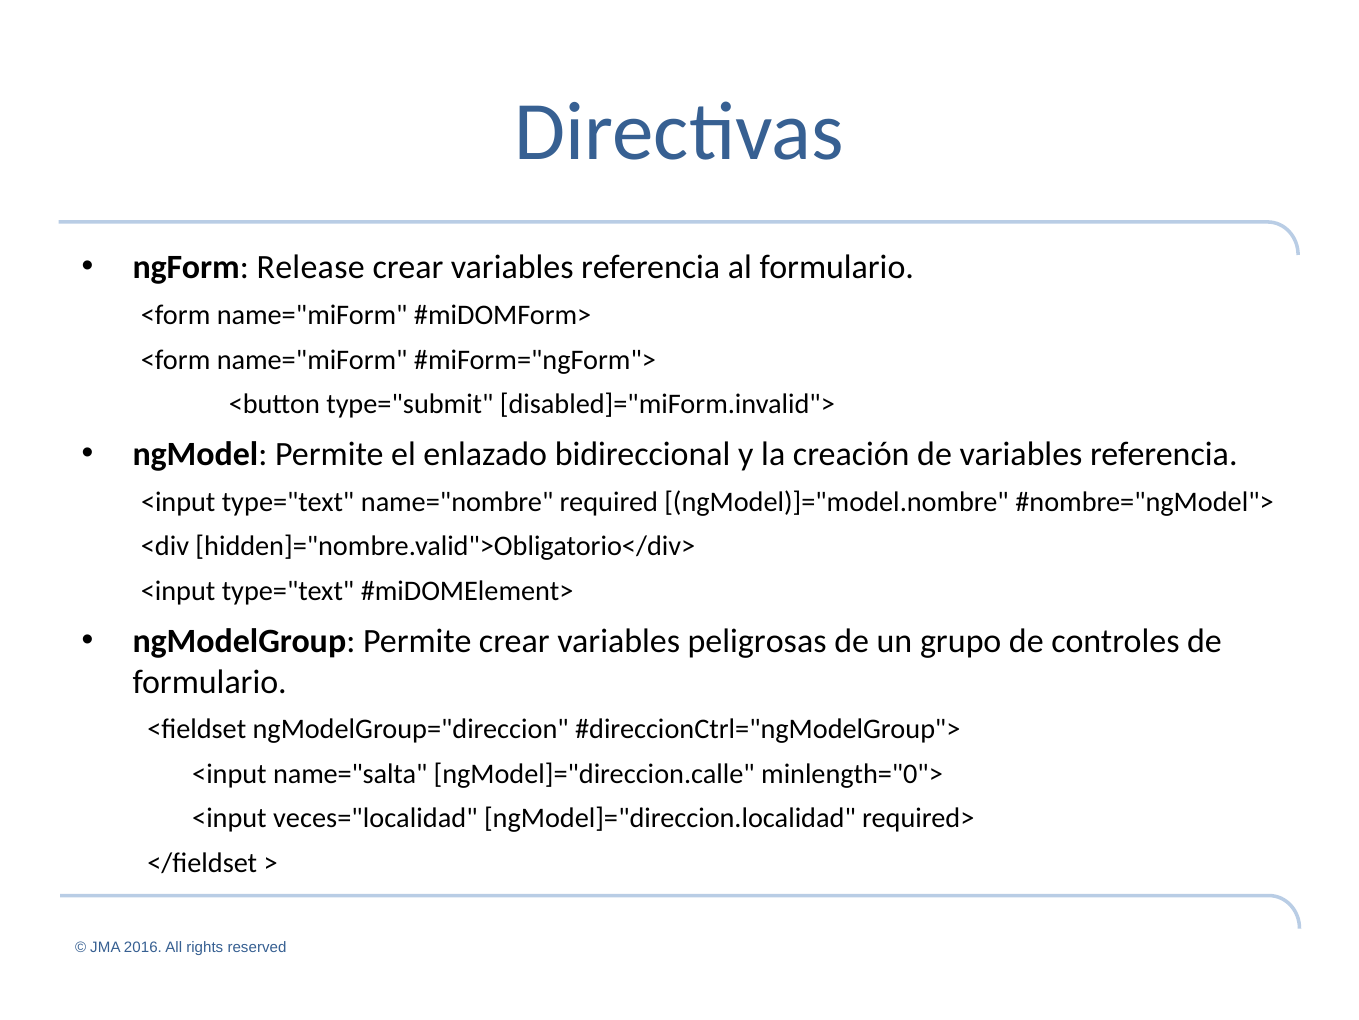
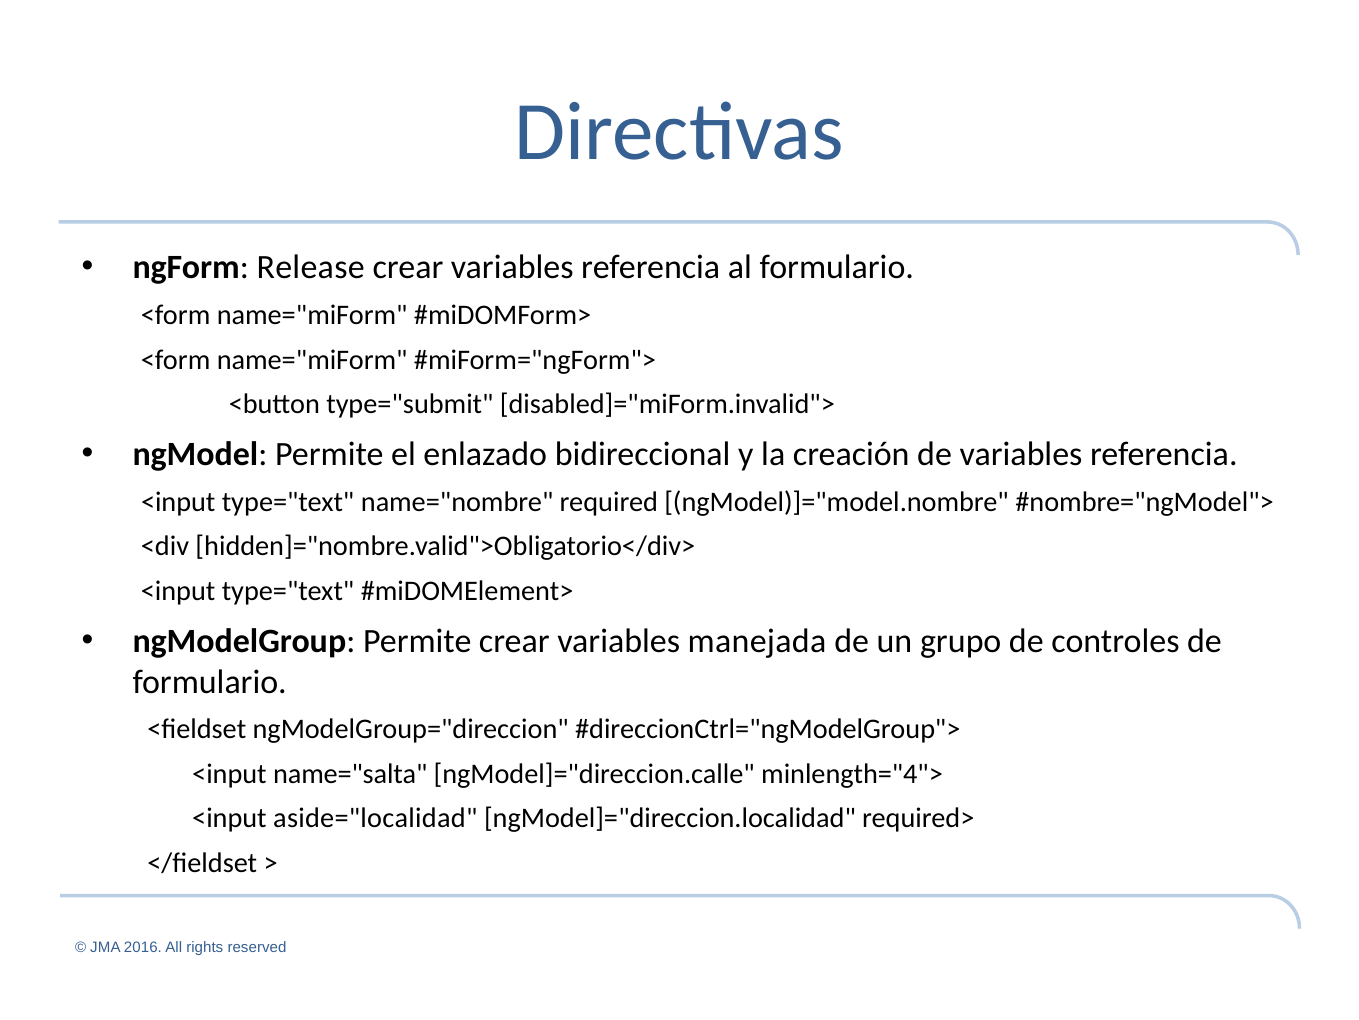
peligrosas: peligrosas -> manejada (757, 641)
minlength="0">: minlength="0"> -> minlength="4"> (852, 773)
veces="localidad: veces="localidad -> aside="localidad (375, 818)
